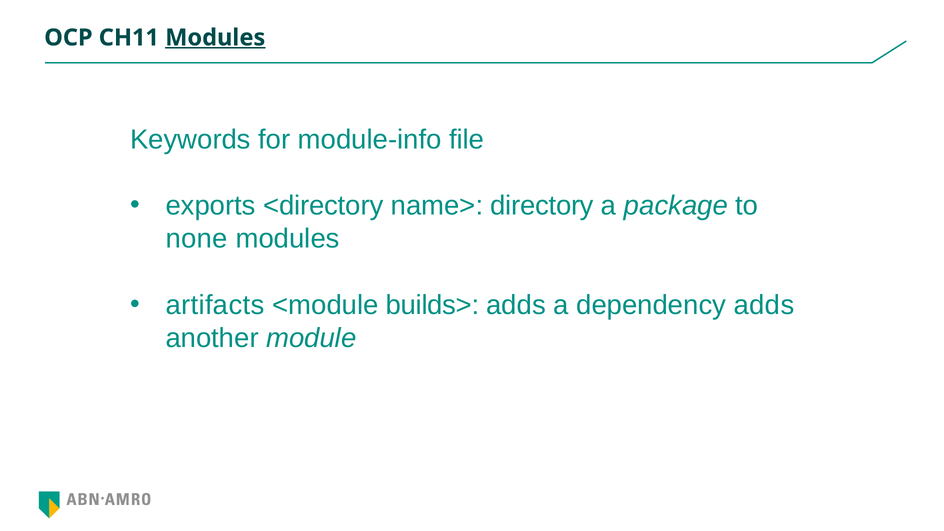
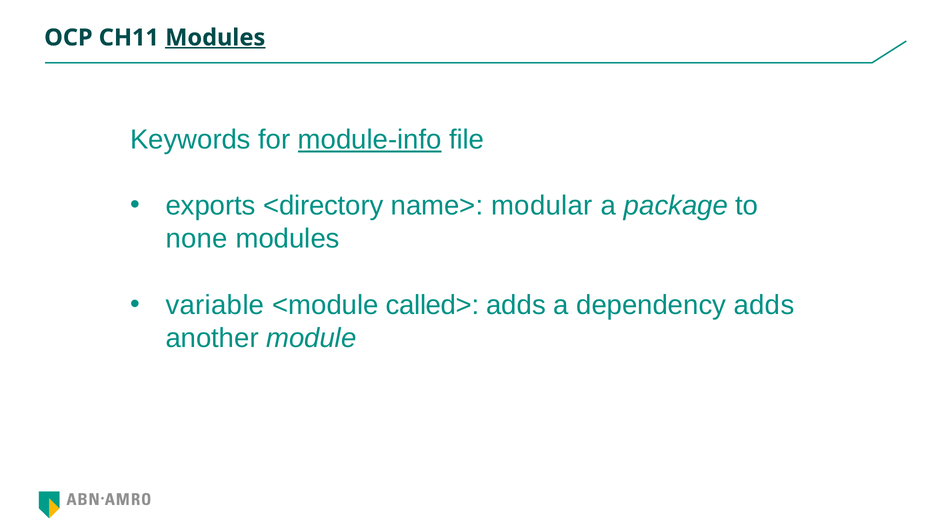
module-info underline: none -> present (370, 140)
directory: directory -> modular (542, 206)
artifacts: artifacts -> variable (215, 305)
builds>: builds> -> called> (433, 305)
